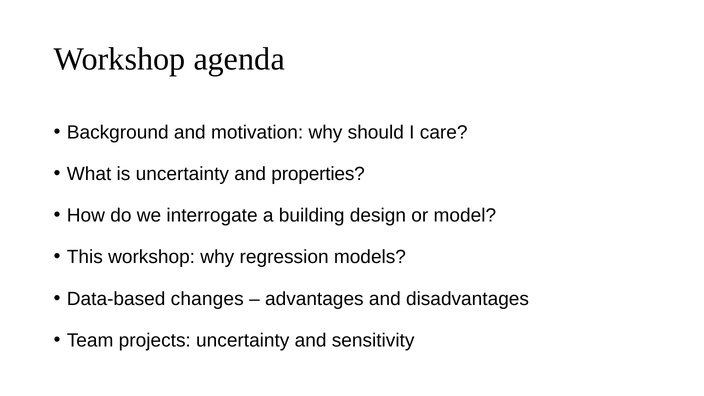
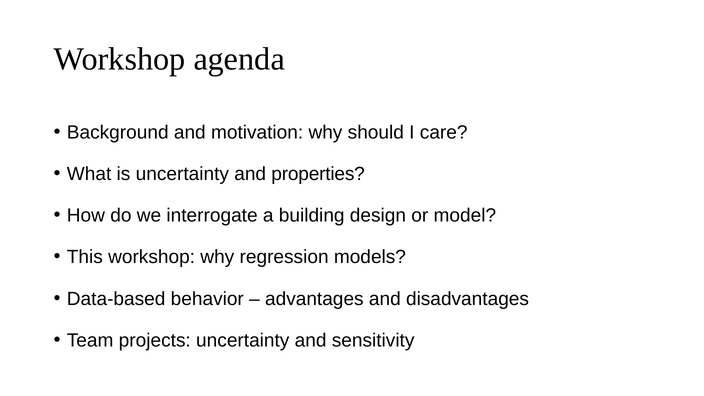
changes: changes -> behavior (207, 299)
